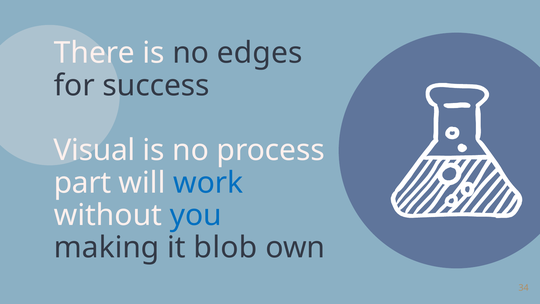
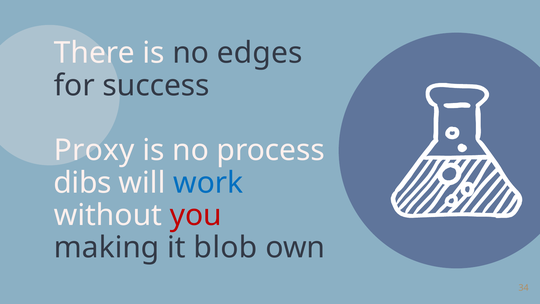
Visual: Visual -> Proxy (94, 150)
part: part -> dibs (83, 183)
you colour: blue -> red (196, 215)
